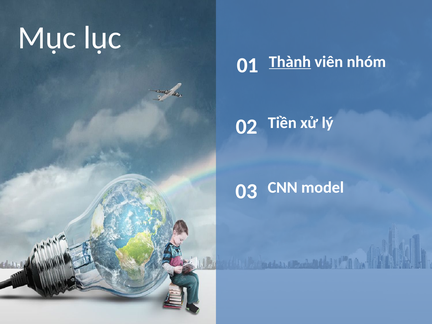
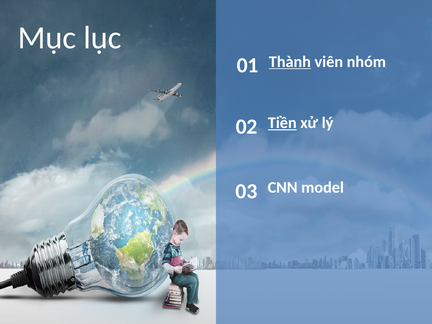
Tiền underline: none -> present (282, 123)
